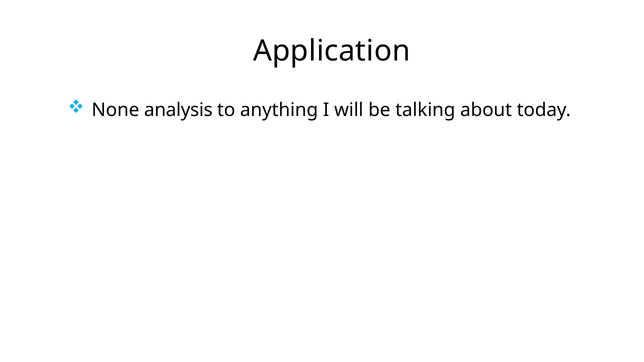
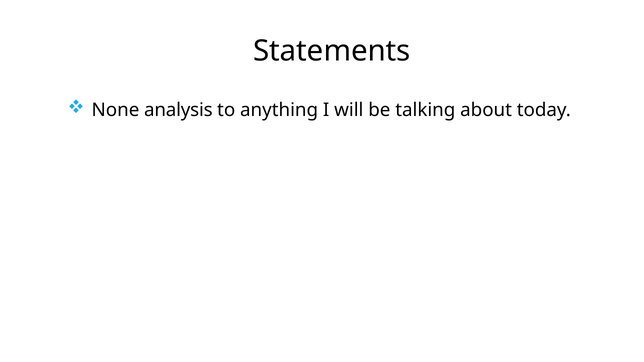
Application: Application -> Statements (332, 51)
